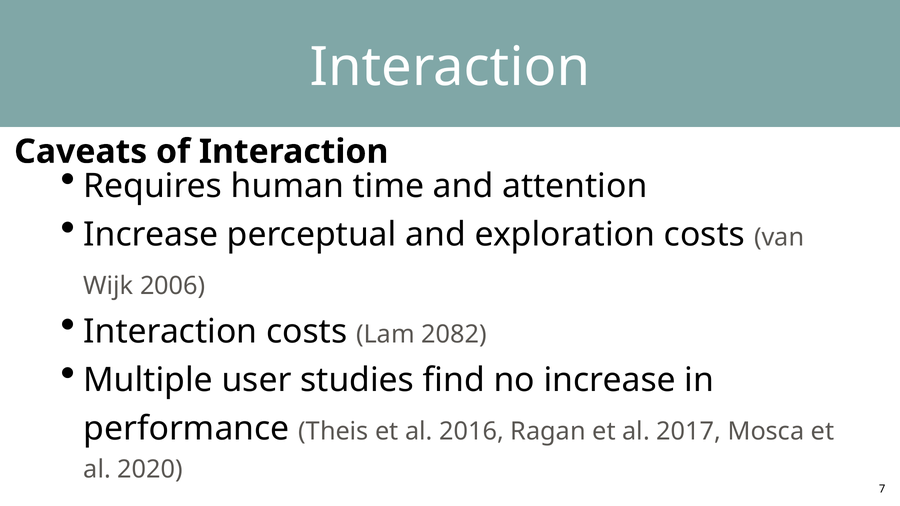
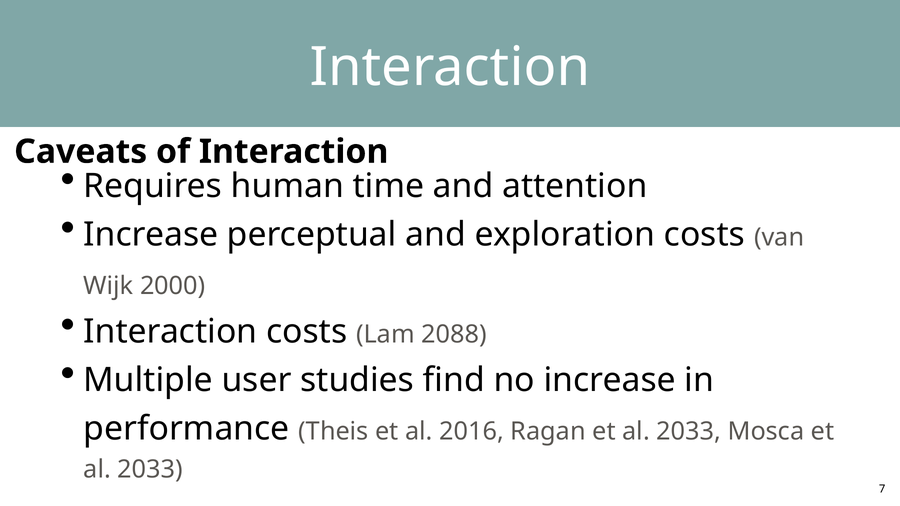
2006: 2006 -> 2000 (173, 286)
2082: 2082 -> 2088 (454, 335)
Ragan et al 2017: 2017 -> 2033 (689, 432)
2020: 2020 -> 2033 (150, 470)
